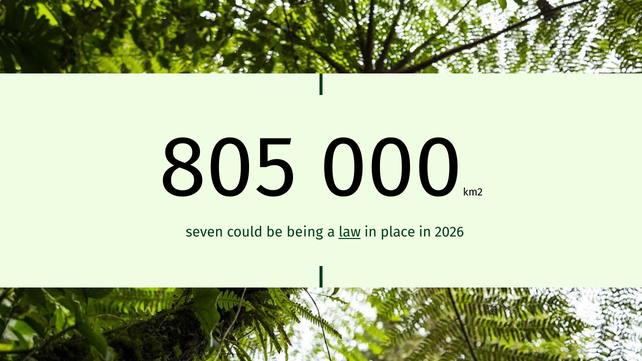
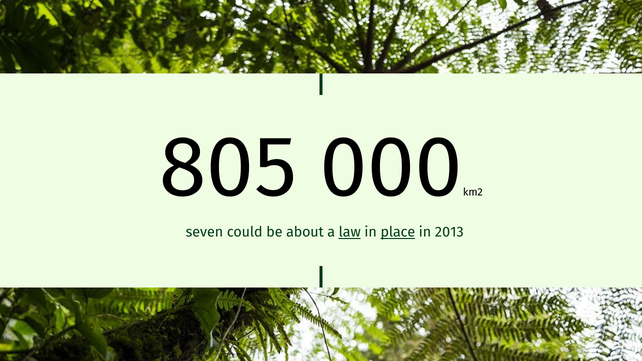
being: being -> about (305, 232)
place underline: none -> present (398, 232)
2026: 2026 -> 2013 (449, 232)
